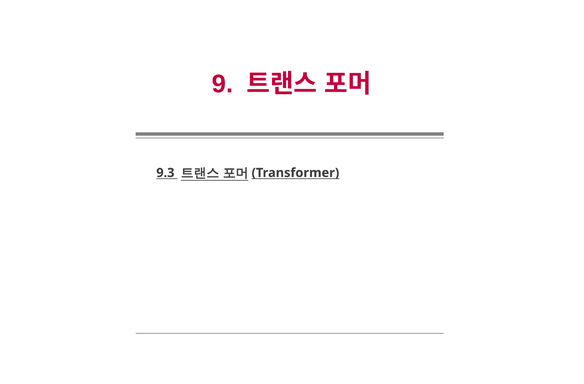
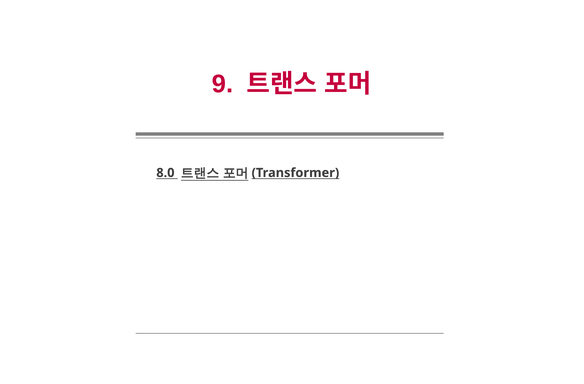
9.3: 9.3 -> 8.0 (165, 173)
